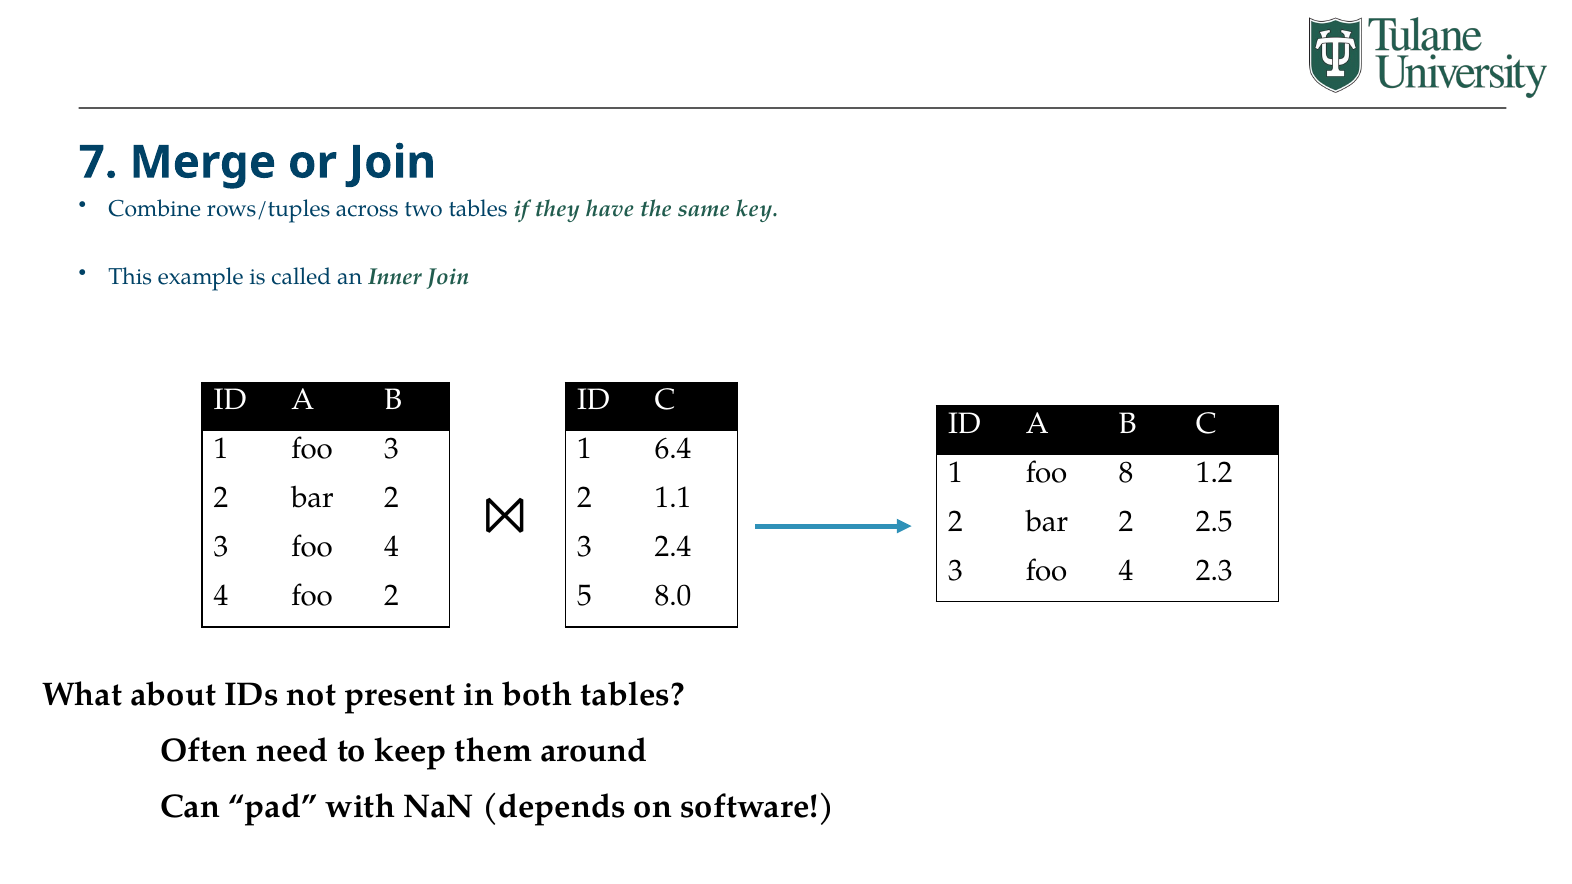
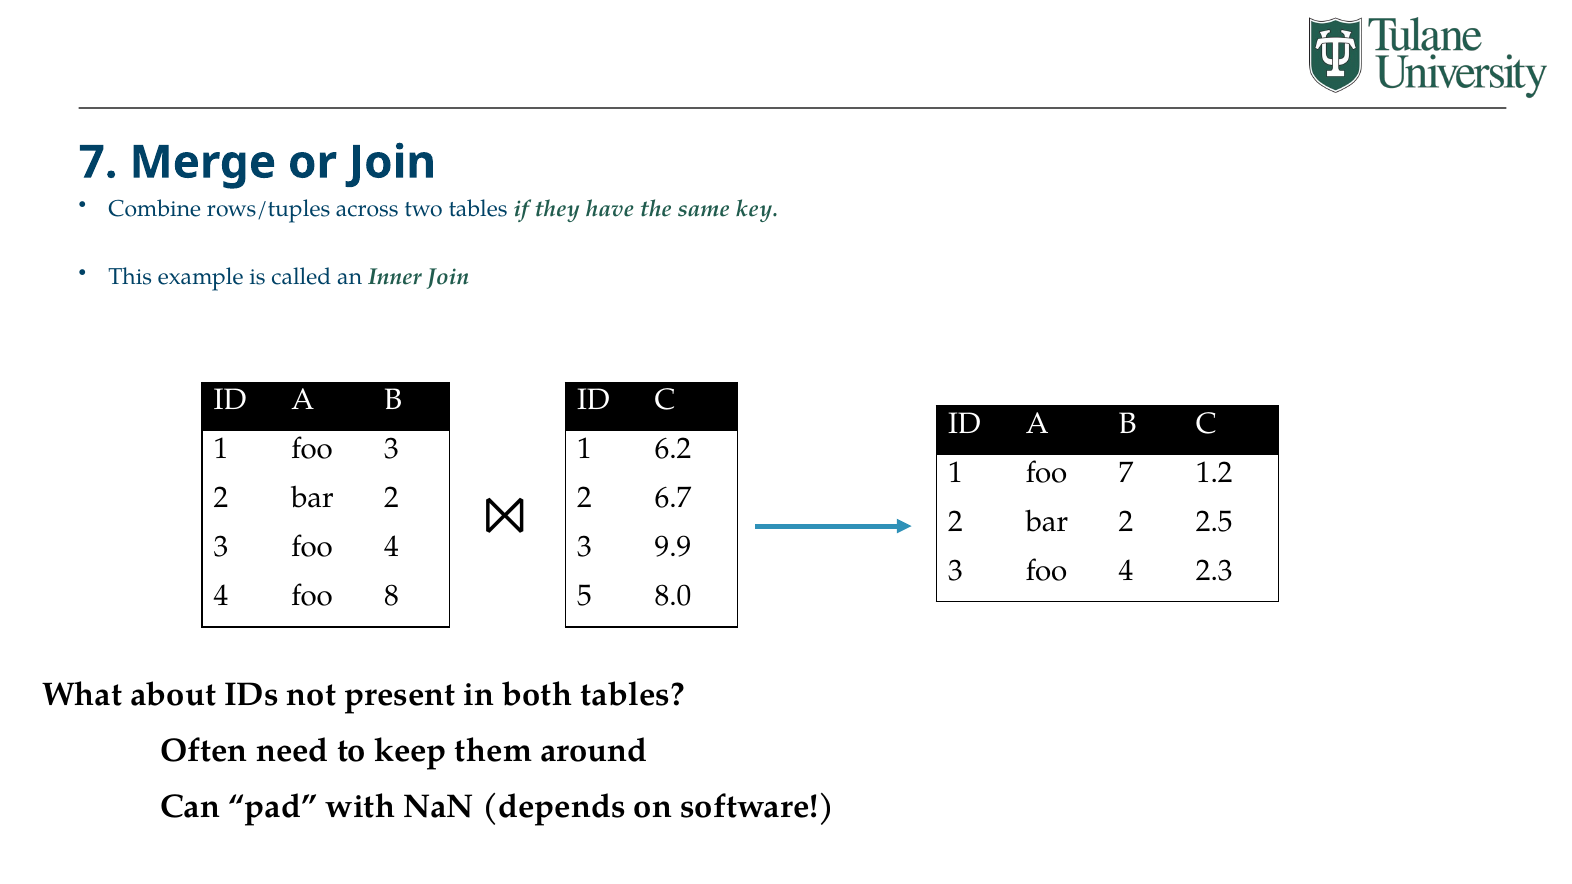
6.4: 6.4 -> 6.2 (673, 449)
foo 8: 8 -> 7 (1126, 473)
1.1: 1.1 -> 6.7 (673, 498)
2.4: 2.4 -> 9.9 (673, 547)
foo 2: 2 -> 8 (391, 596)
